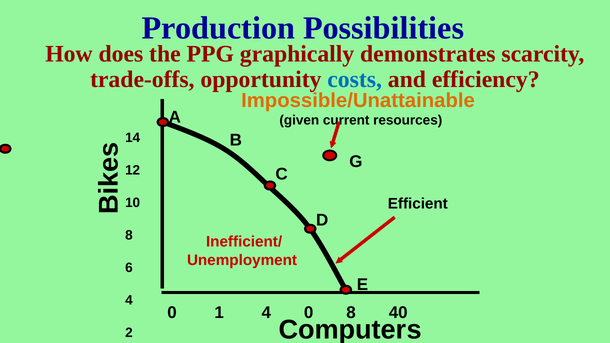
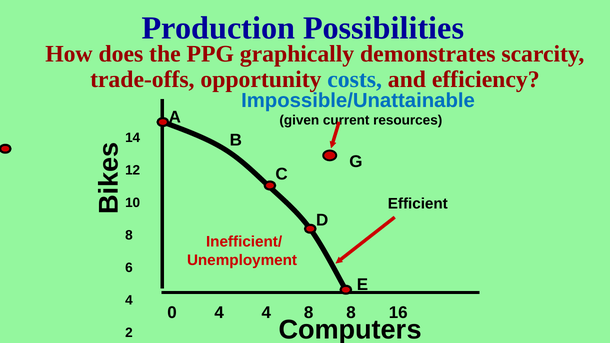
Impossible/Unattainable colour: orange -> blue (358, 100)
0 1: 1 -> 4 (219, 313)
4 0: 0 -> 8 (309, 313)
40: 40 -> 16 (398, 313)
